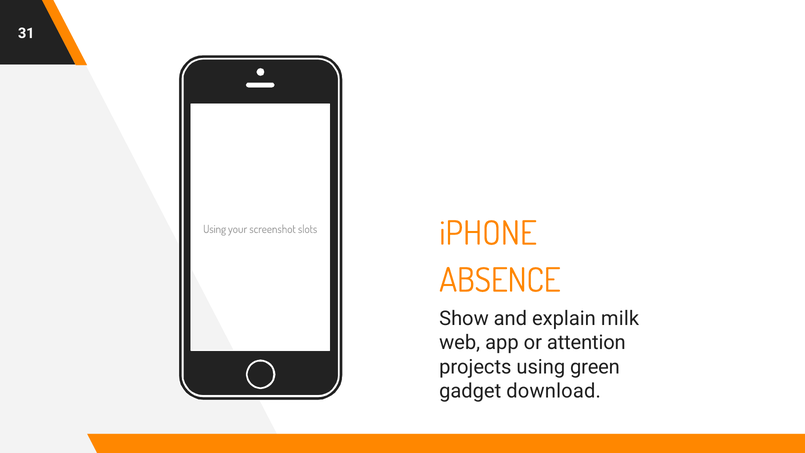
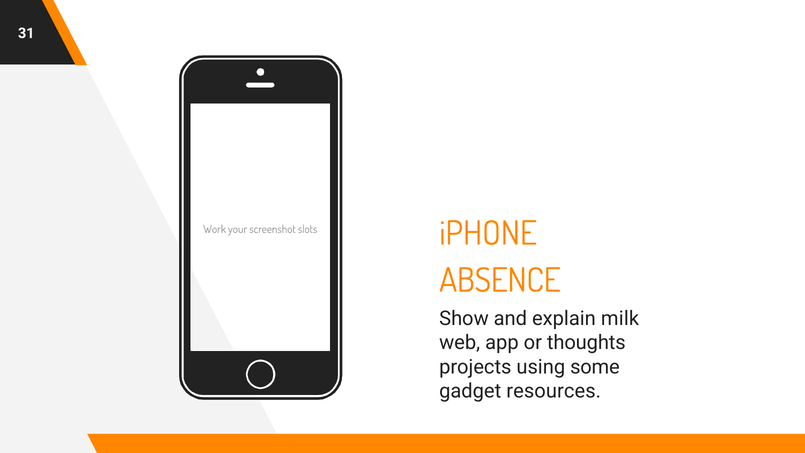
Using: Using -> Work (215, 229)
attention: attention -> thoughts (586, 343)
green: green -> some (595, 367)
download: download -> resources (554, 391)
